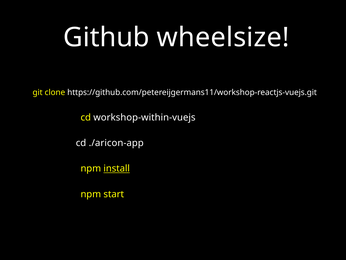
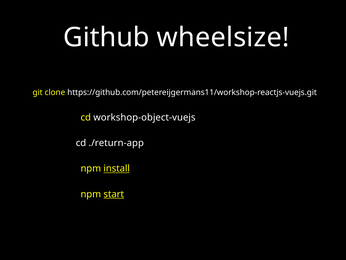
workshop-within-vuejs: workshop-within-vuejs -> workshop-object-vuejs (144, 117)
./aricon-app: ./aricon-app -> ./return-app (116, 143)
start underline: none -> present (114, 194)
